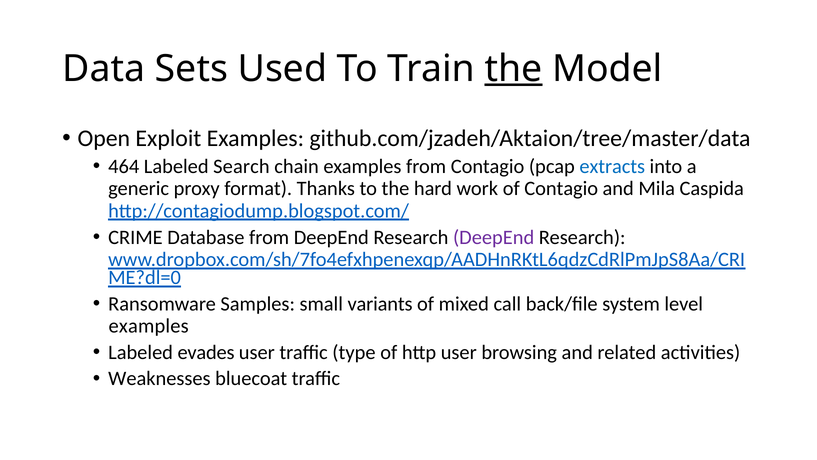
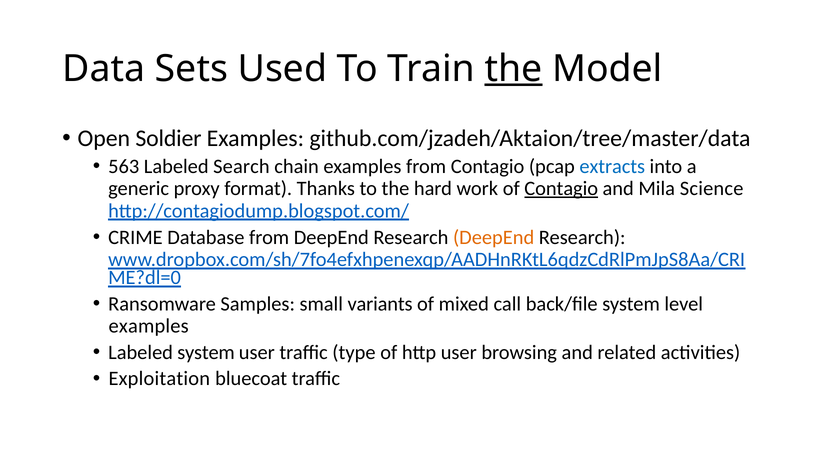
Exploit: Exploit -> Soldier (168, 138)
464: 464 -> 563 (124, 166)
Contagio underline: none -> present (561, 188)
Caspida: Caspida -> Science (712, 188)
DeepEnd colour: purple -> orange (494, 237)
Labeled evades: evades -> system (206, 352)
Weaknesses: Weaknesses -> Exploitation (159, 378)
